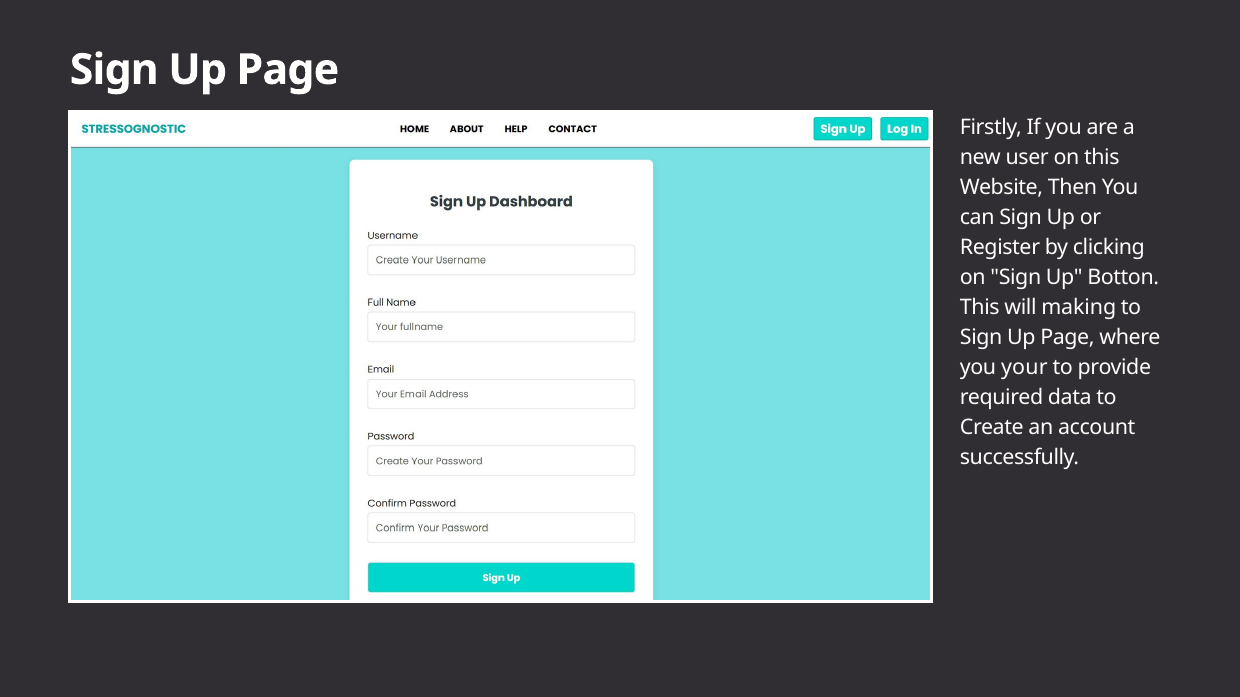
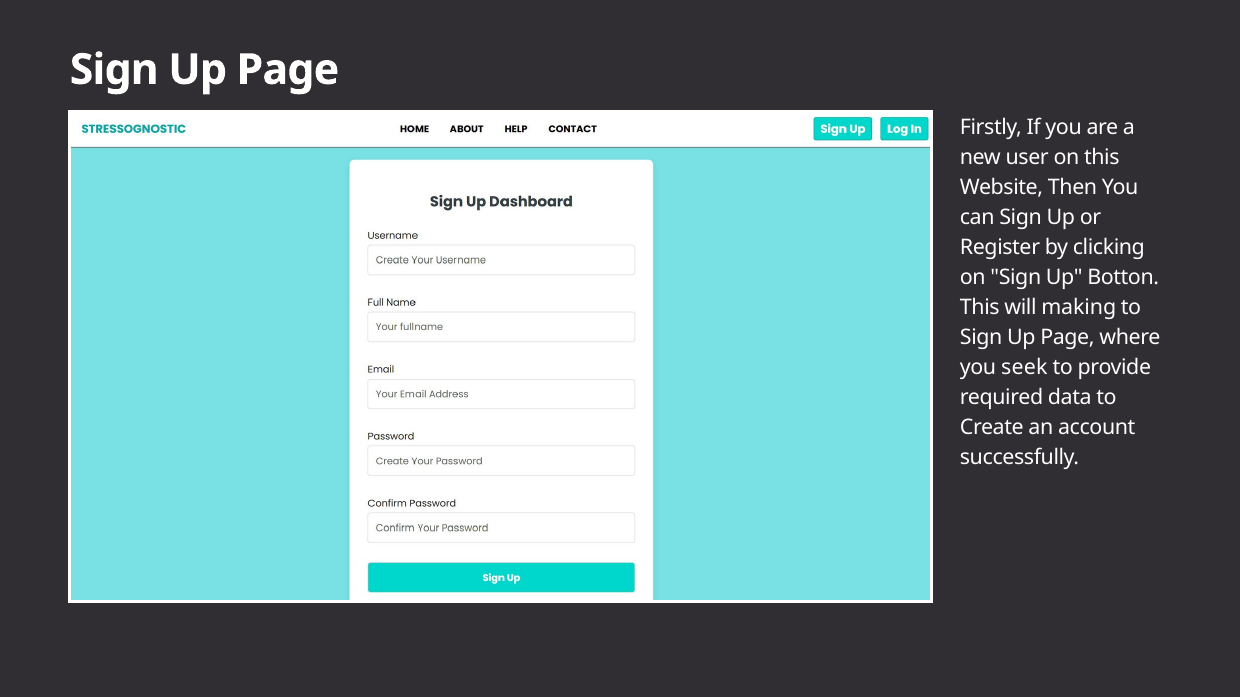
your: your -> seek (1024, 368)
